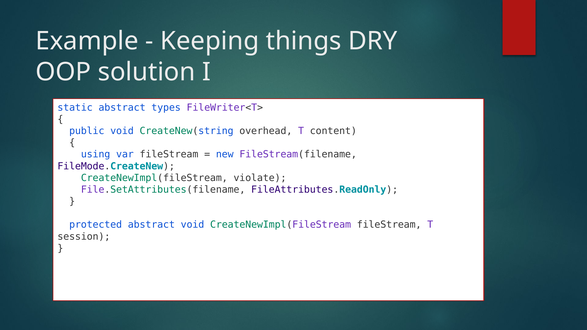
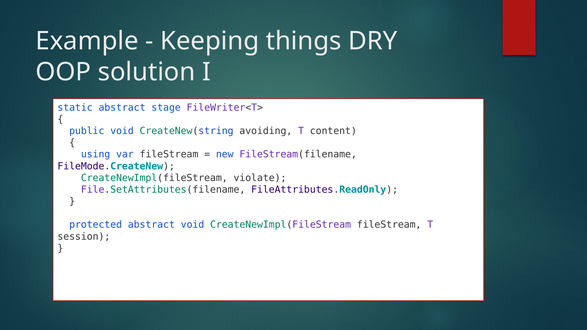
types: types -> stage (166, 108)
overhead: overhead -> avoiding (266, 131)
